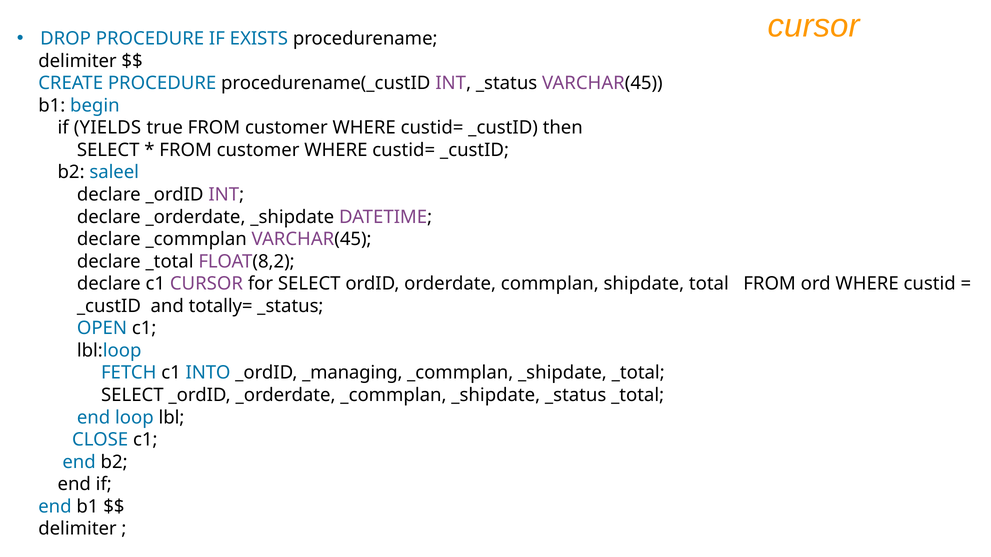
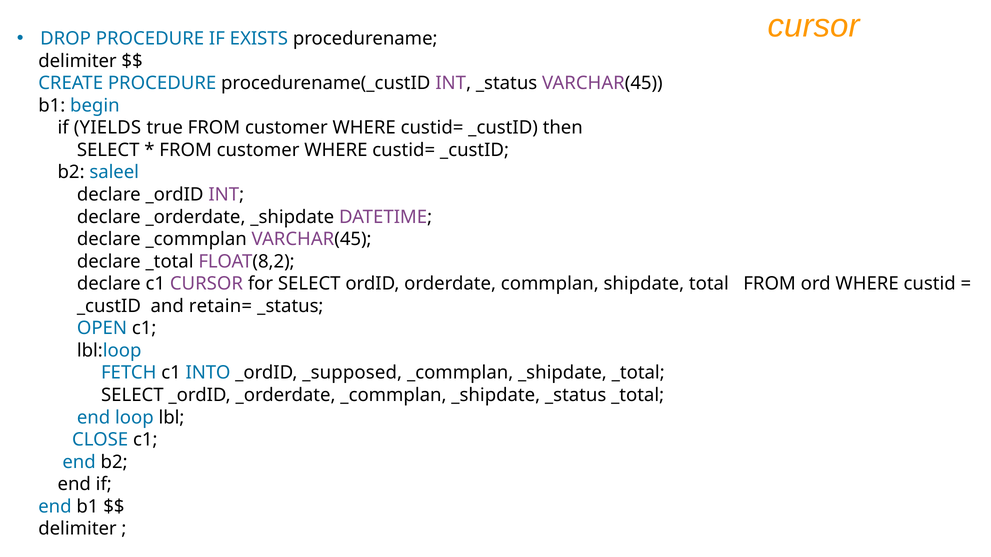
totally=: totally= -> retain= (220, 306)
_managing: _managing -> _supposed (352, 373)
